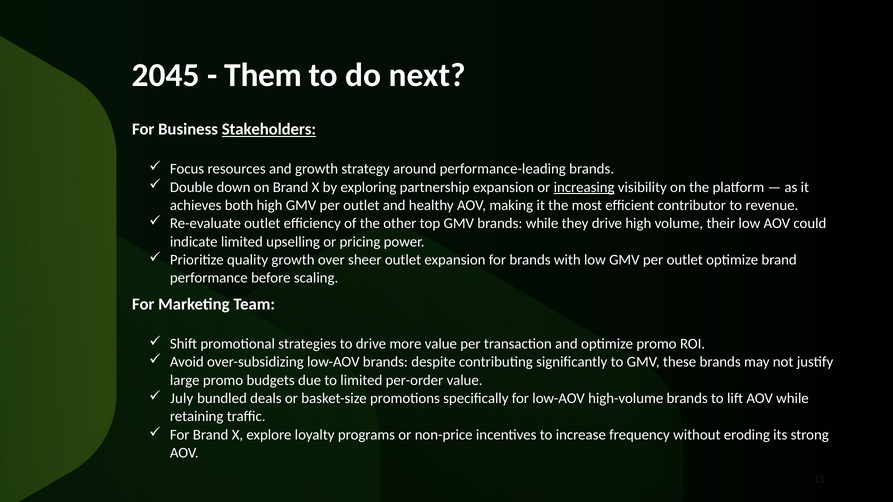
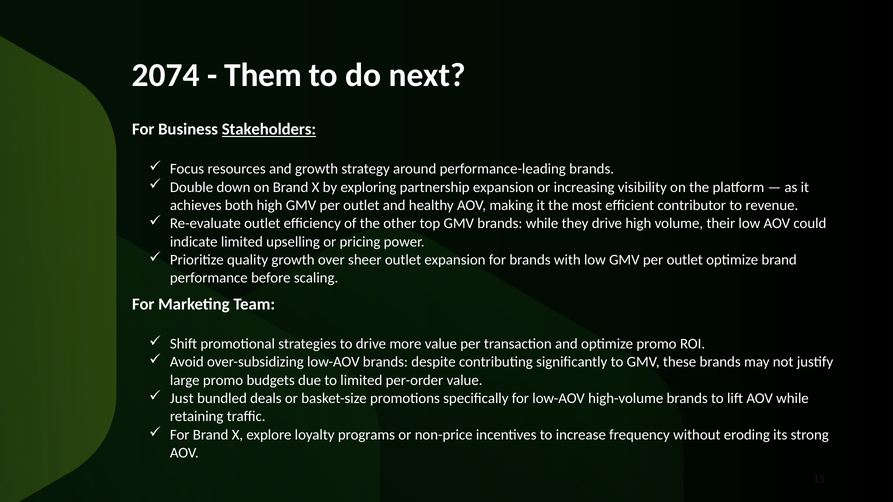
2045: 2045 -> 2074 (166, 75)
increasing underline: present -> none (584, 187)
July: July -> Just (182, 399)
